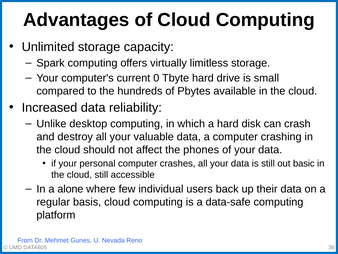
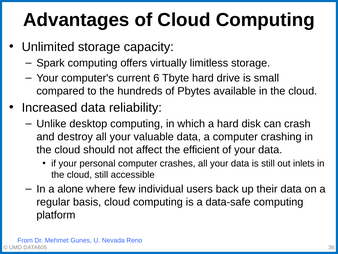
0: 0 -> 6 (156, 78)
phones: phones -> efficient (201, 149)
basic: basic -> inlets (304, 163)
